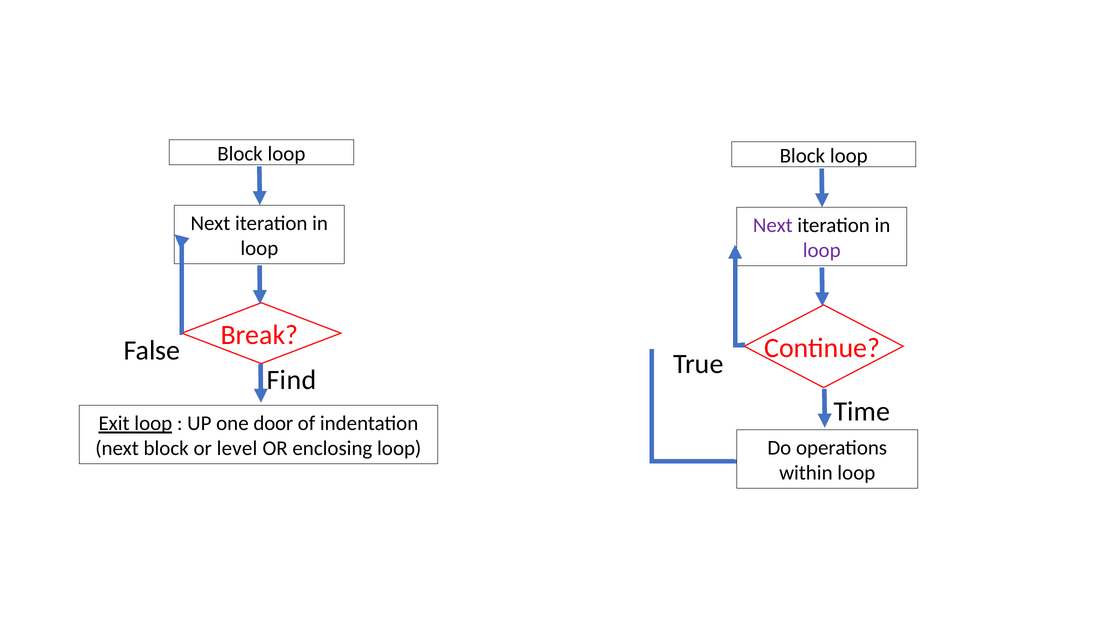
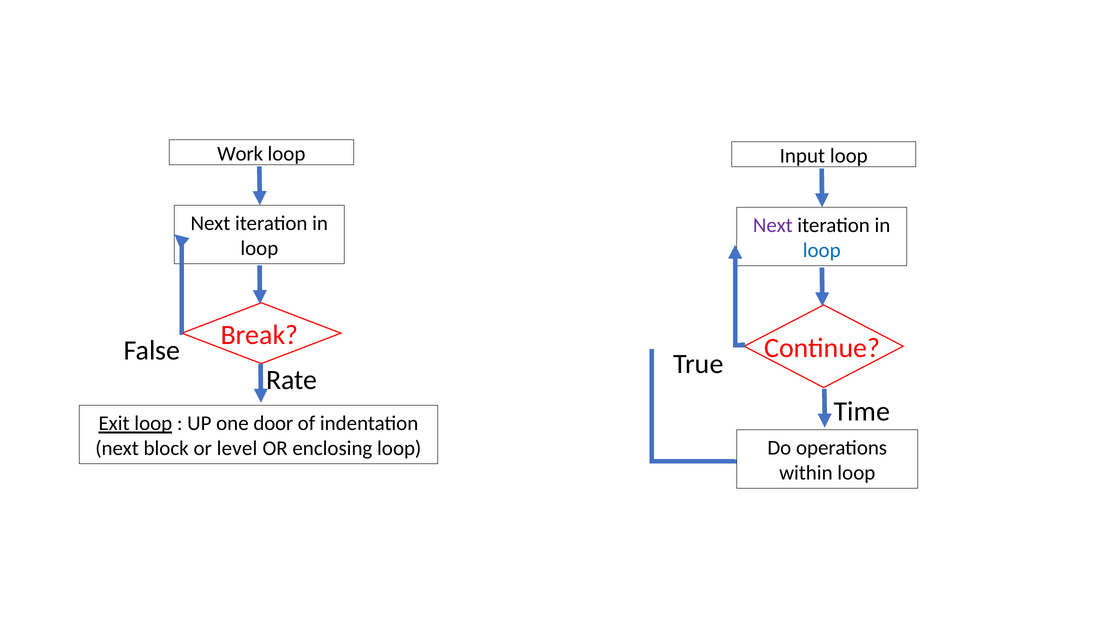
Block: Block -> Work (240, 154)
Block: Block -> Input (802, 156)
loop colour: purple -> blue (822, 251)
Find: Find -> Rate (292, 380)
